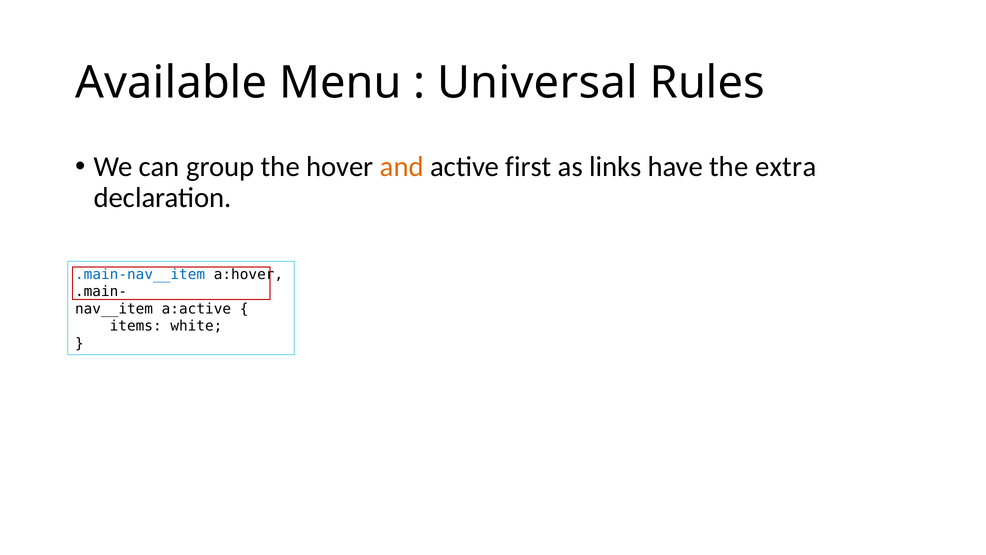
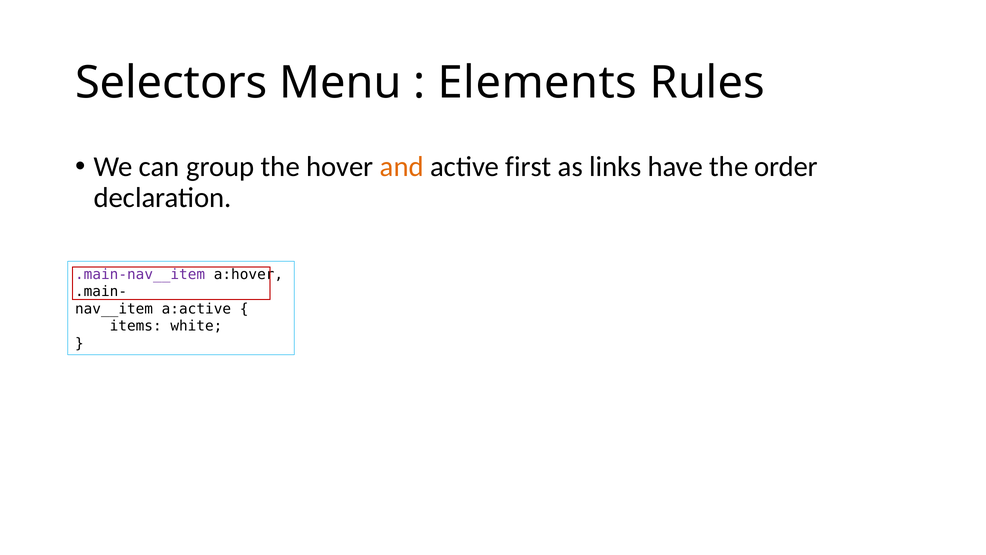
Available: Available -> Selectors (171, 83)
Universal: Universal -> Elements (537, 83)
extra: extra -> order (786, 167)
.main-nav__item colour: blue -> purple (140, 274)
